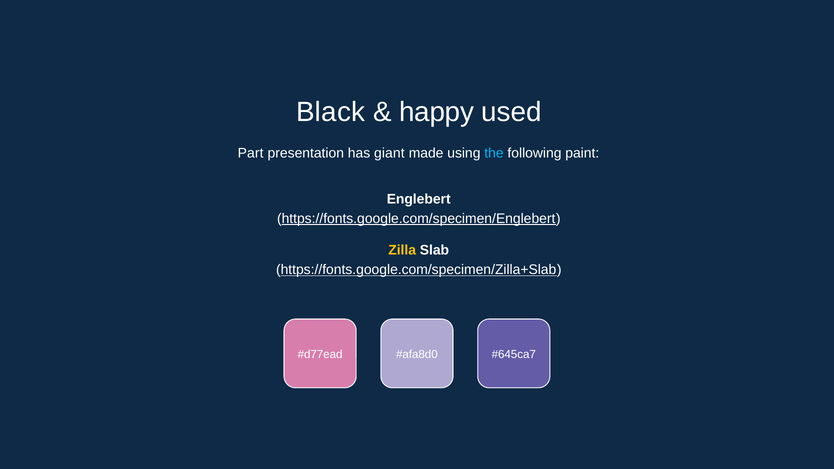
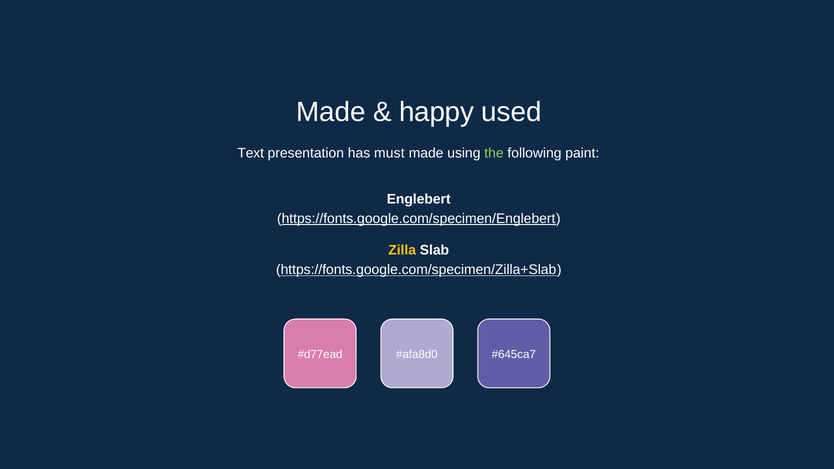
Black: Black -> Made (331, 112)
Part: Part -> Text (251, 153)
giant: giant -> must (389, 153)
the colour: light blue -> light green (494, 153)
